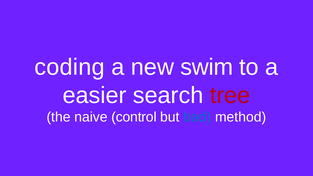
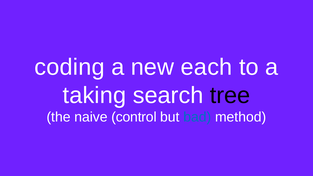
swim: swim -> each (206, 67)
easier: easier -> taking (94, 95)
tree colour: red -> black (230, 95)
